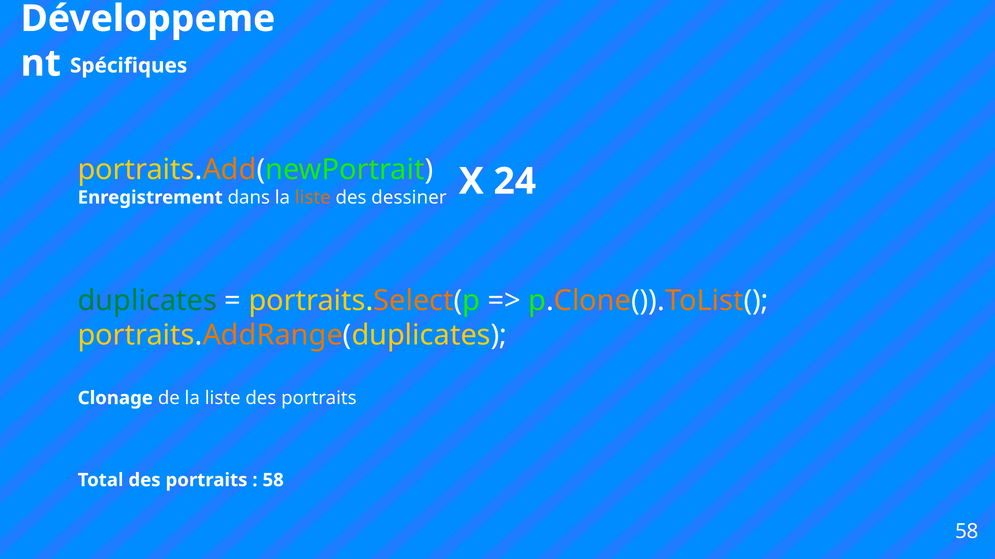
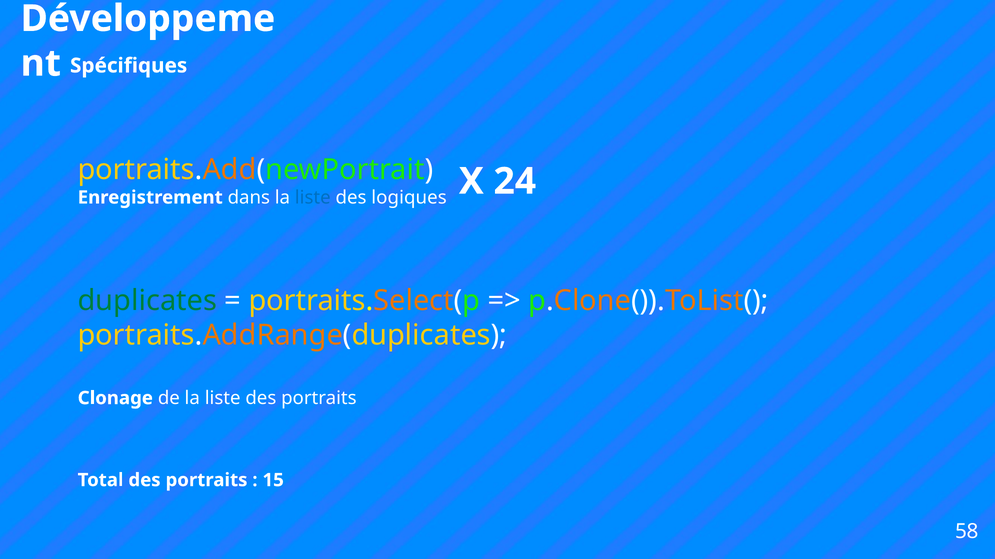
liste colour: orange -> blue (313, 198)
dessiner: dessiner -> logiques (409, 198)
58: 58 -> 15 (273, 481)
